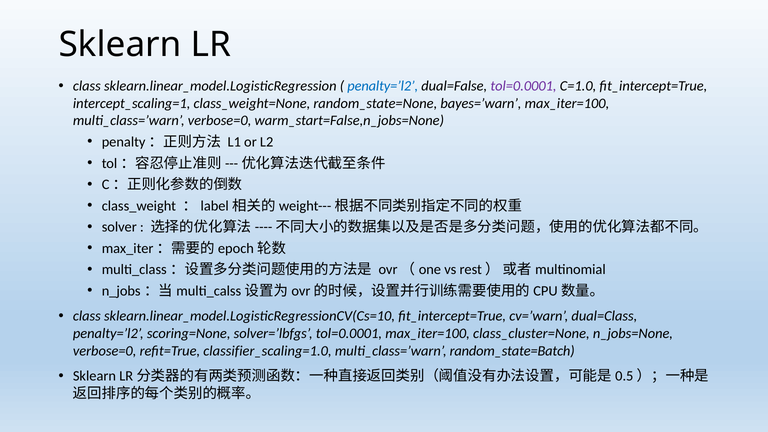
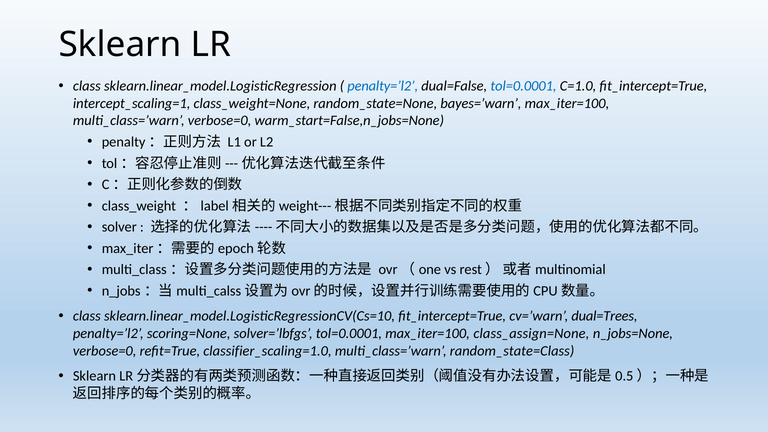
tol=0.0001 colour: purple -> blue (523, 86)
dual=Class: dual=Class -> dual=Trees (604, 316)
class_cluster=None: class_cluster=None -> class_assign=None (531, 333)
random_state=Batch: random_state=Batch -> random_state=Class (512, 351)
